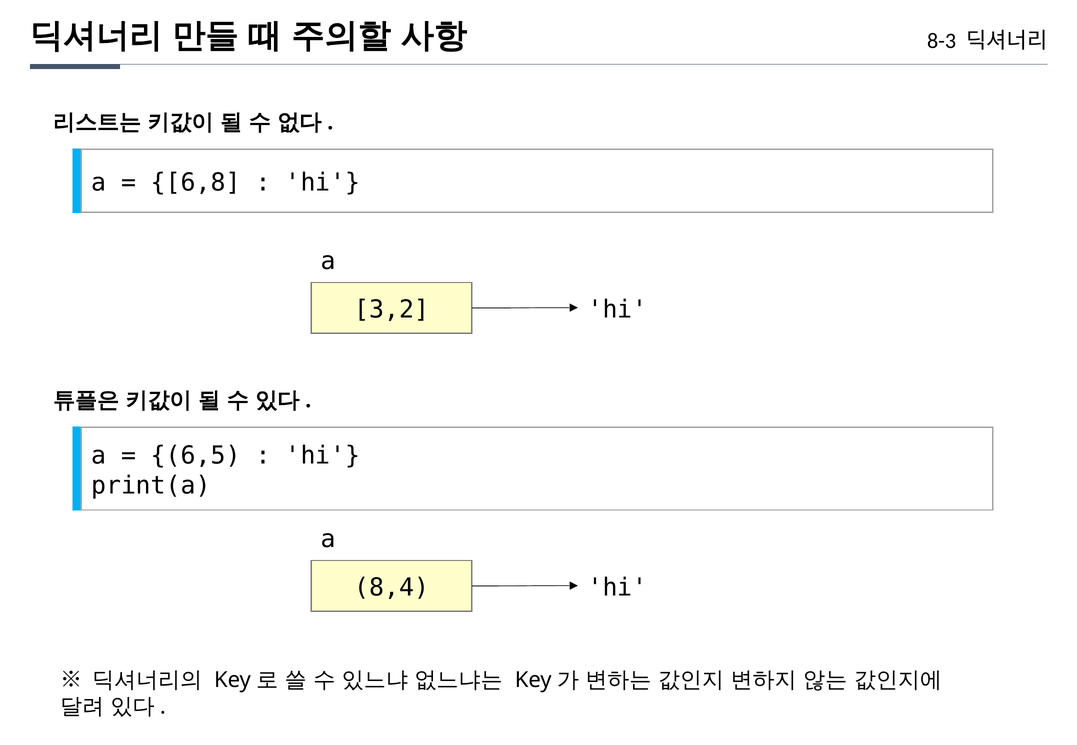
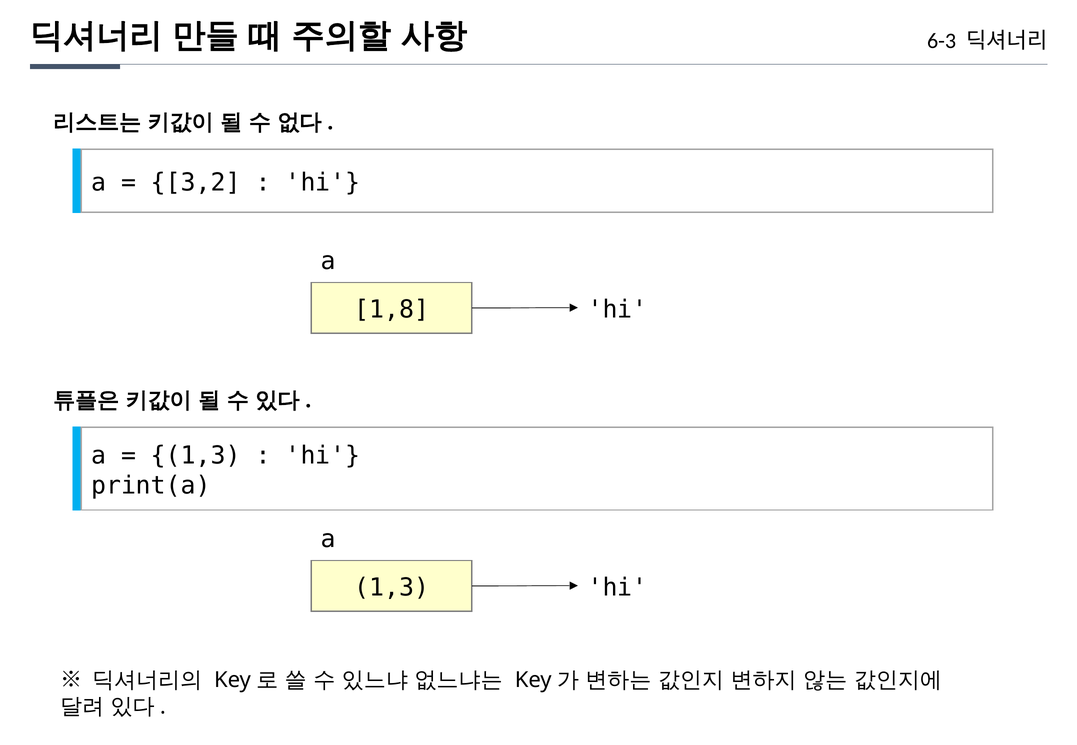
8-3: 8-3 -> 6-3 (942, 41)
6,8: 6,8 -> 3,2 (196, 183)
3,2: 3,2 -> 1,8 (392, 310)
6,5: 6,5 -> 1,3 (196, 456)
8,4: 8,4 -> 1,3 (392, 588)
